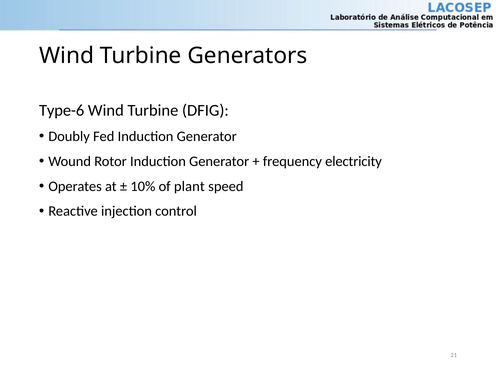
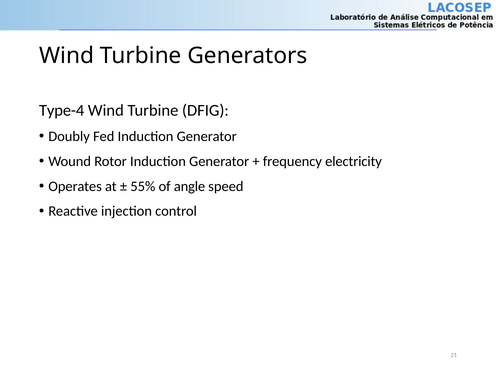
Type-6: Type-6 -> Type-4 (62, 110)
10%: 10% -> 55% (143, 186)
plant: plant -> angle (190, 186)
